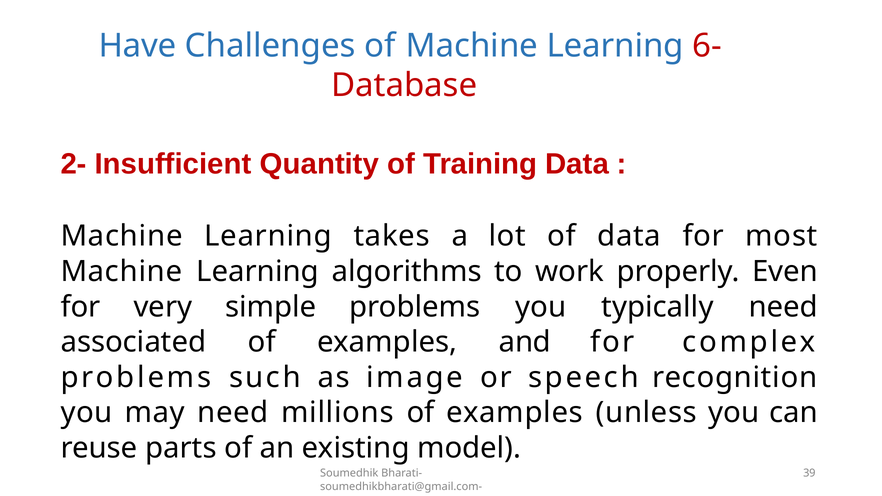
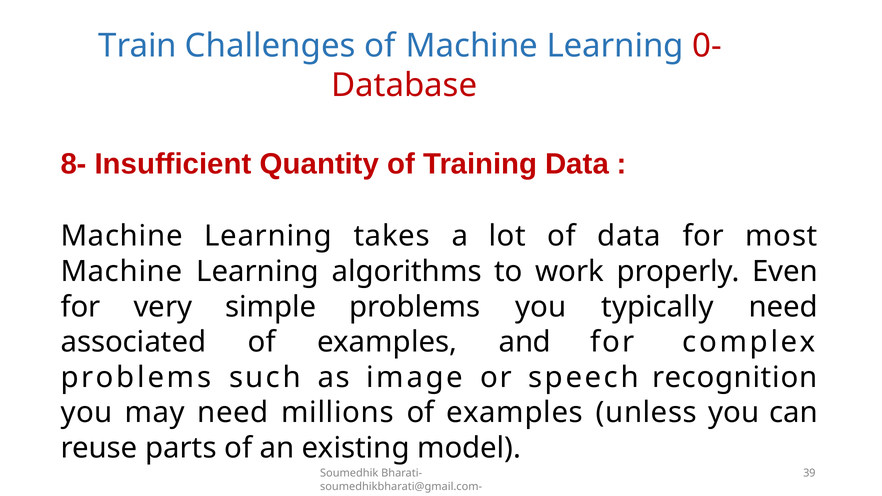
Have: Have -> Train (138, 46)
6-: 6- -> 0- (707, 46)
2-: 2- -> 8- (74, 164)
